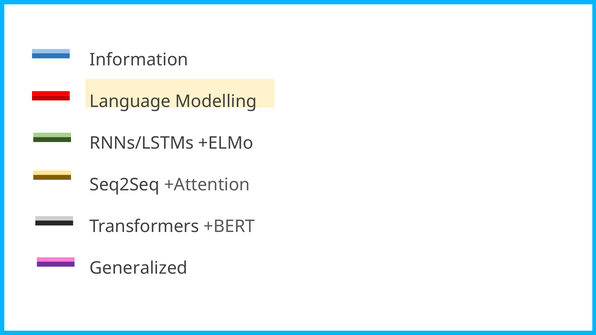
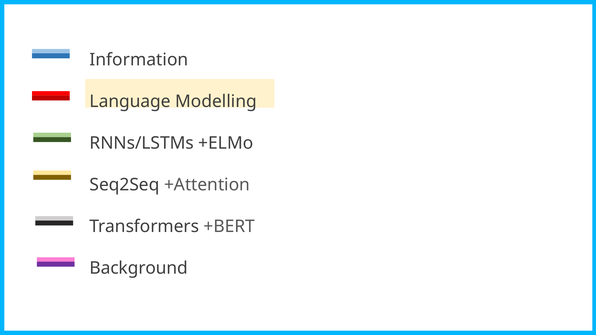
Generalized: Generalized -> Background (139, 268)
